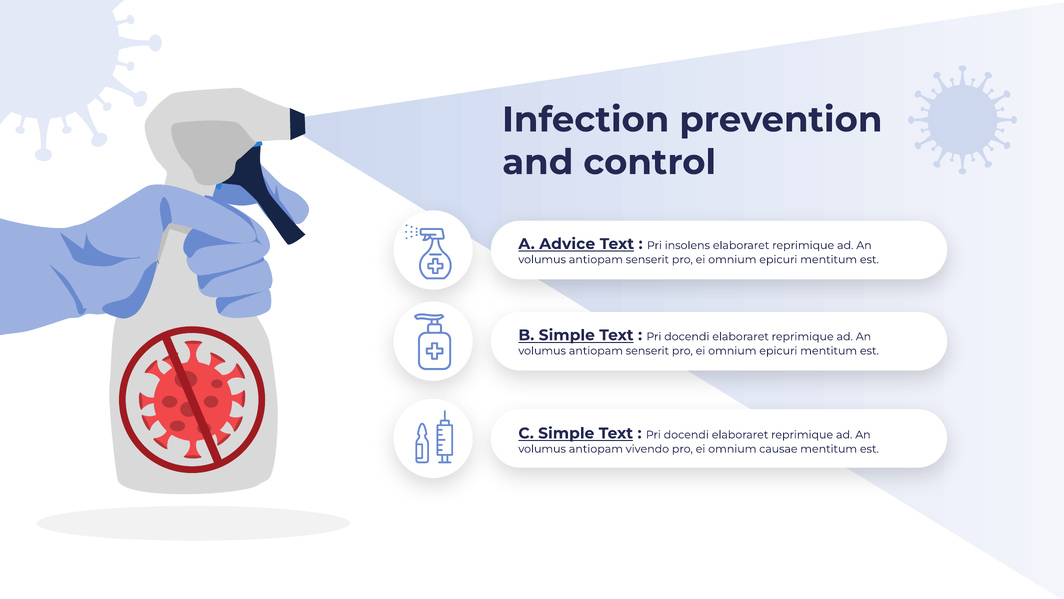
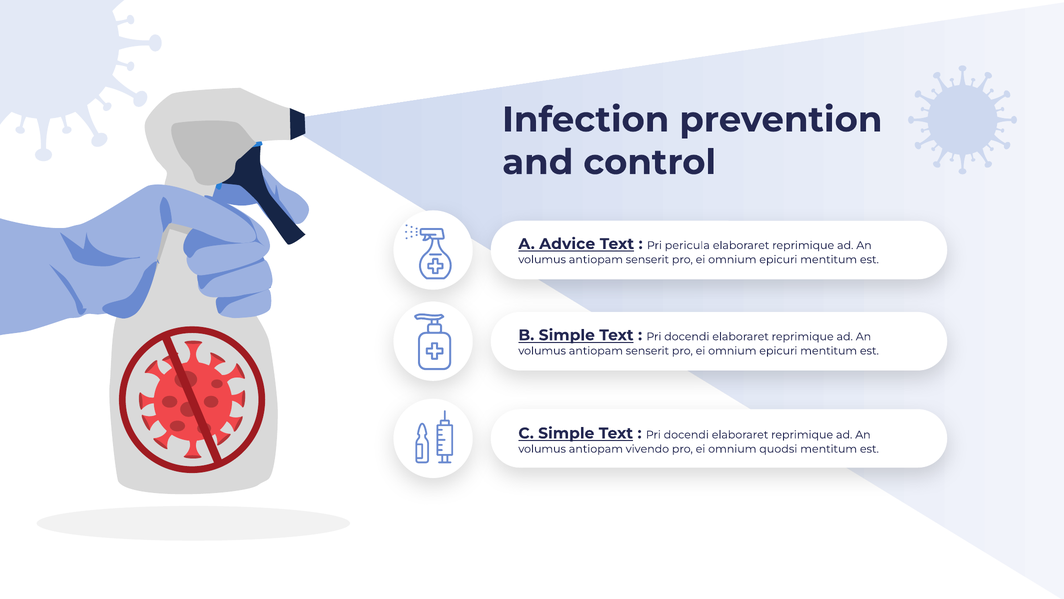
insolens: insolens -> pericula (687, 245)
causae: causae -> quodsi (778, 449)
